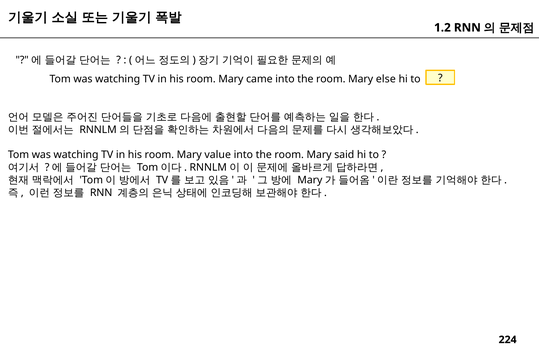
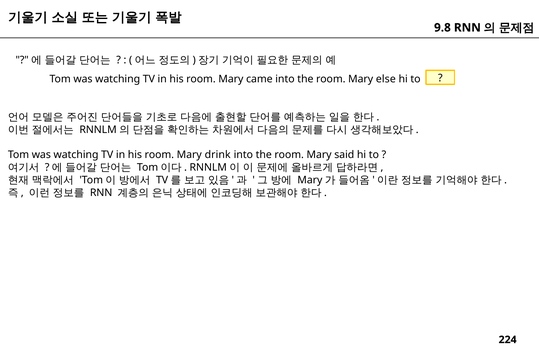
1.2: 1.2 -> 9.8 (442, 28)
value: value -> drink (218, 155)
